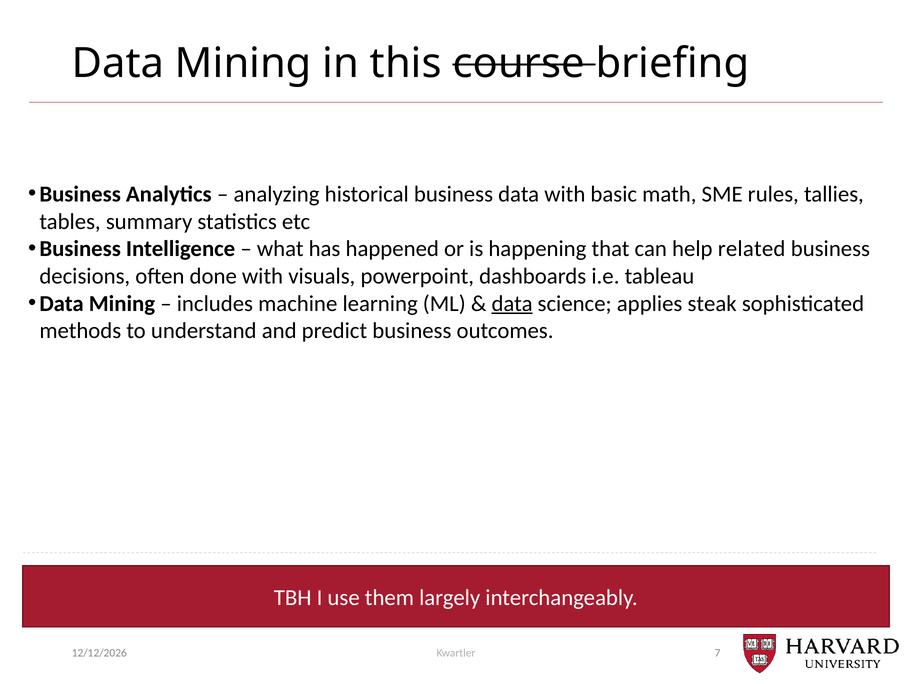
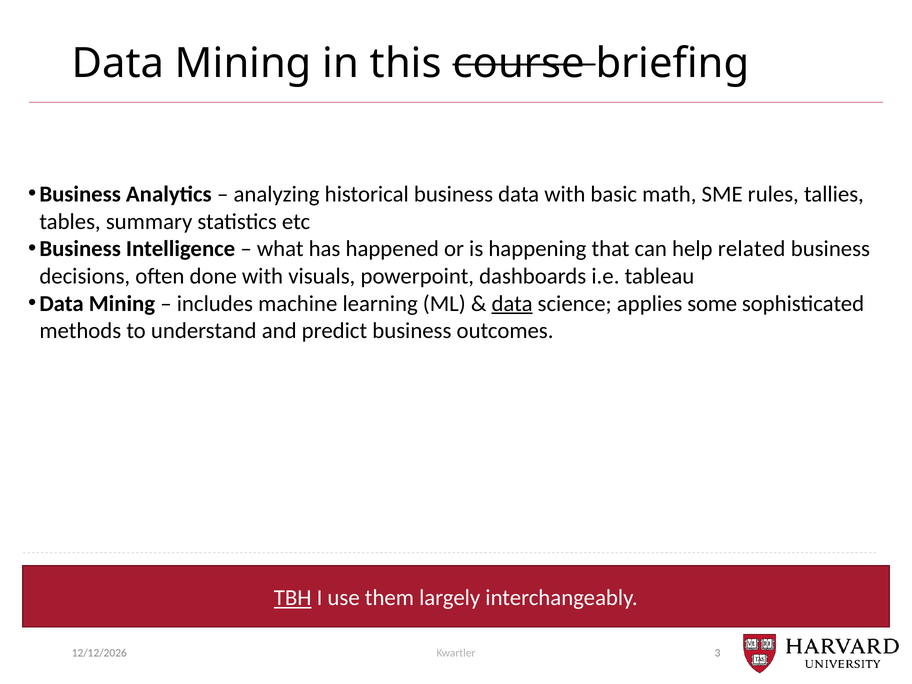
steak: steak -> some (712, 304)
TBH underline: none -> present (293, 598)
7: 7 -> 3 (718, 653)
